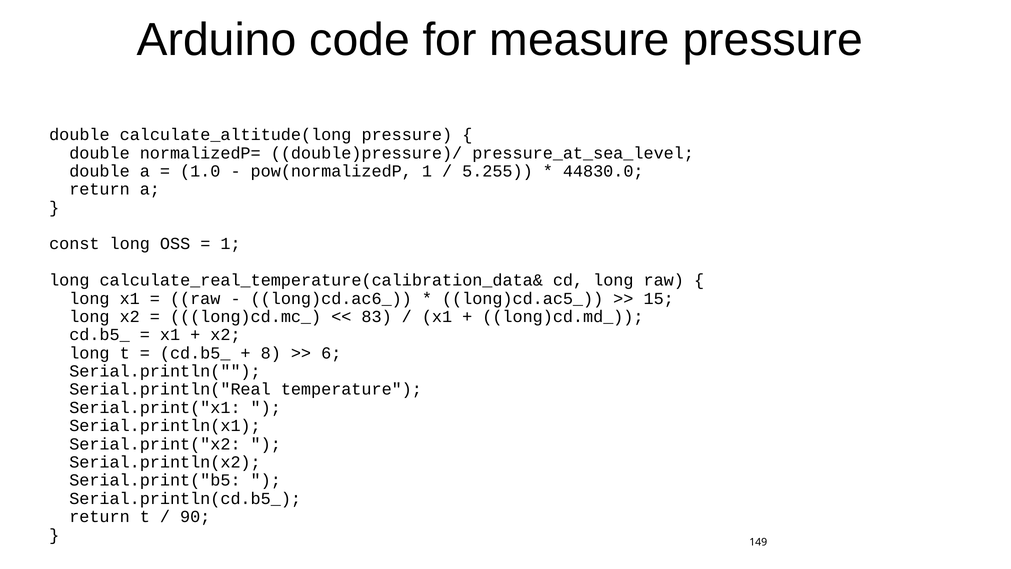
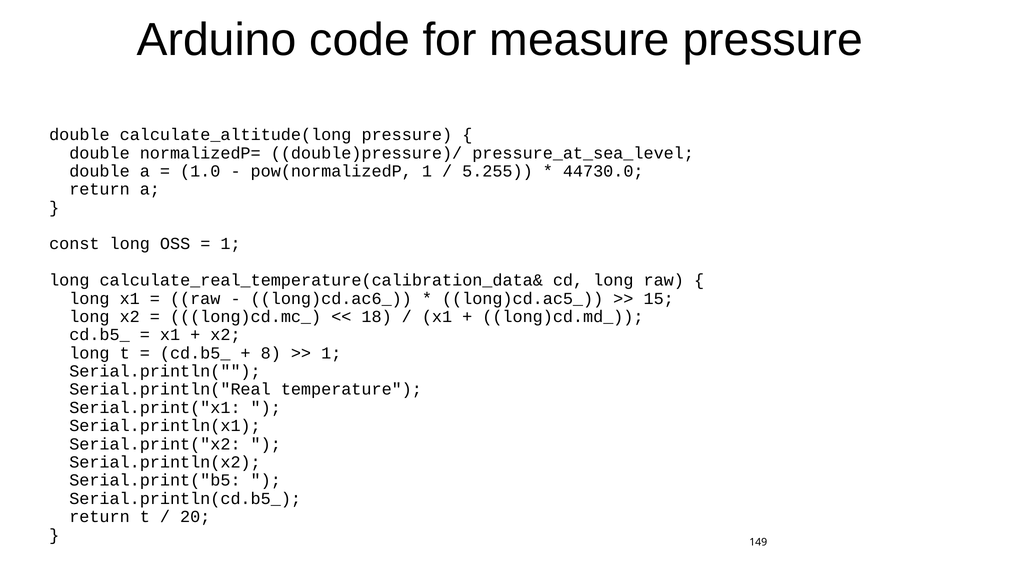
44830.0: 44830.0 -> 44730.0 (603, 171)
83: 83 -> 18 (377, 316)
6: 6 -> 1 (331, 353)
90: 90 -> 20 (195, 516)
